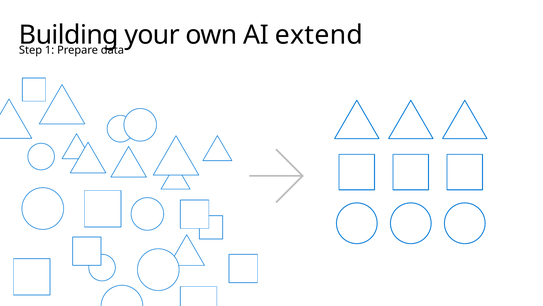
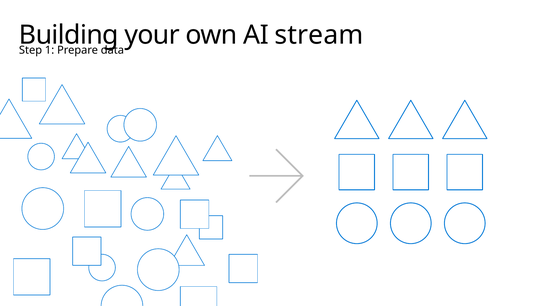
extend: extend -> stream (319, 35)
